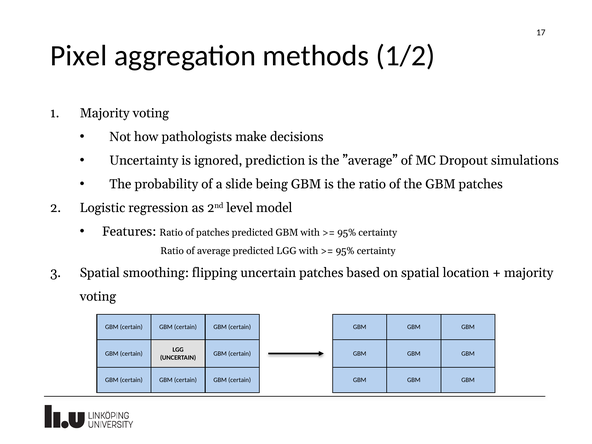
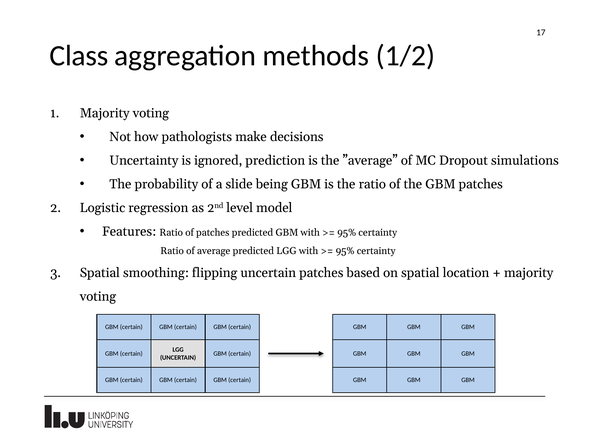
Pixel: Pixel -> Class (79, 56)
